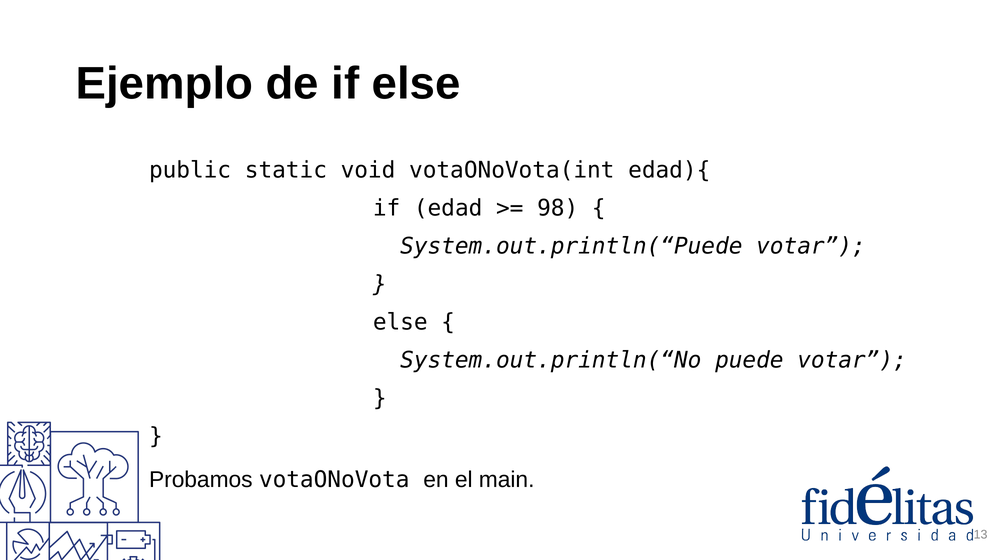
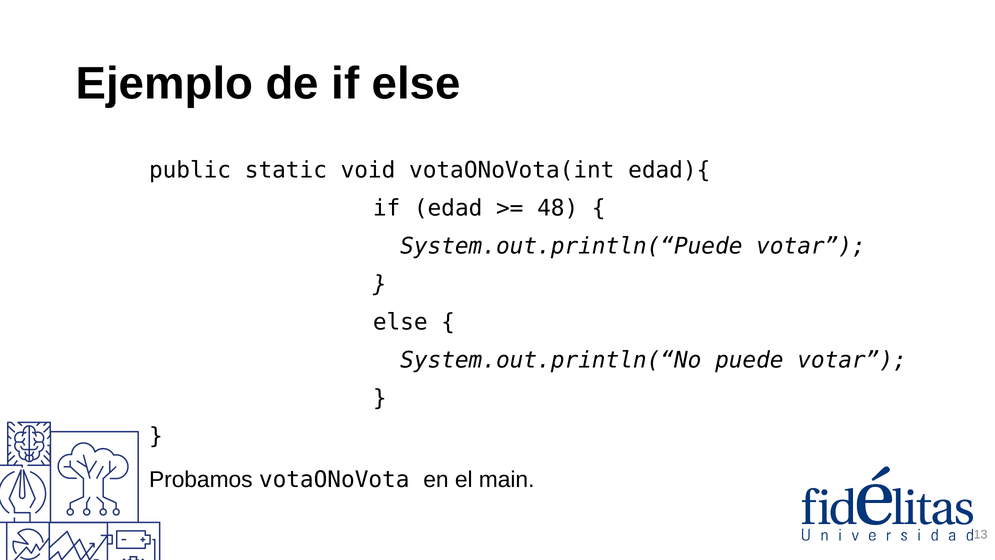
98: 98 -> 48 (558, 208)
